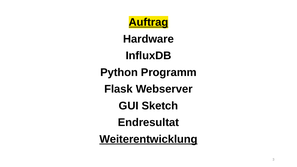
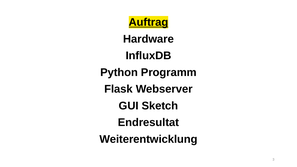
Weiterentwicklung underline: present -> none (148, 139)
